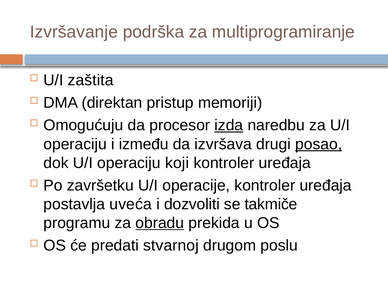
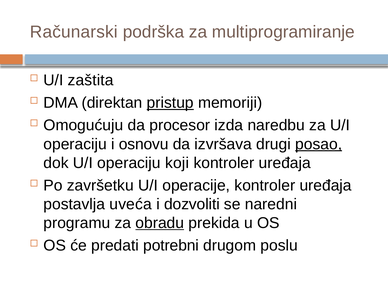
Izvršavanje: Izvršavanje -> Računarski (74, 32)
pristup underline: none -> present (170, 103)
izda underline: present -> none (229, 125)
između: između -> osnovu (144, 144)
takmiče: takmiče -> naredni (271, 204)
stvarnoj: stvarnoj -> potrebni (171, 245)
